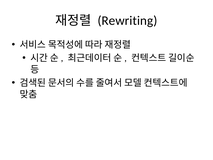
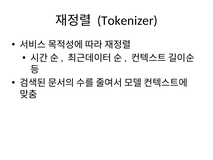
Rewriting: Rewriting -> Tokenizer (127, 21)
